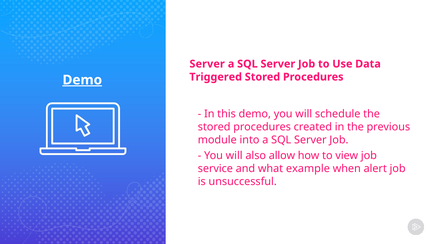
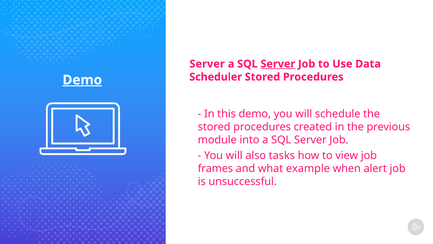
Server underline: none -> present (278, 64)
Triggered: Triggered -> Scheduler (216, 77)
allow: allow -> tasks (282, 155)
service: service -> frames (215, 168)
